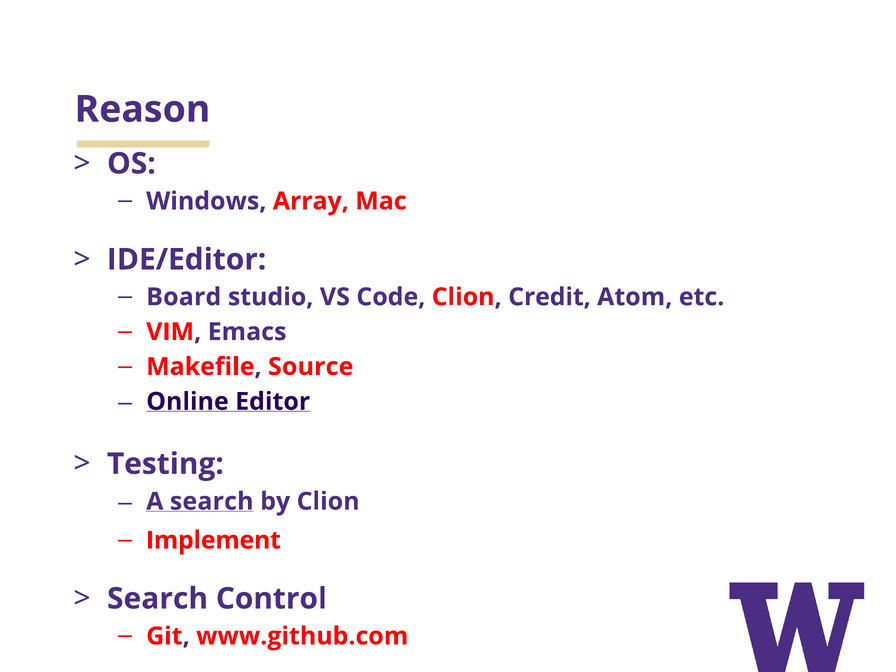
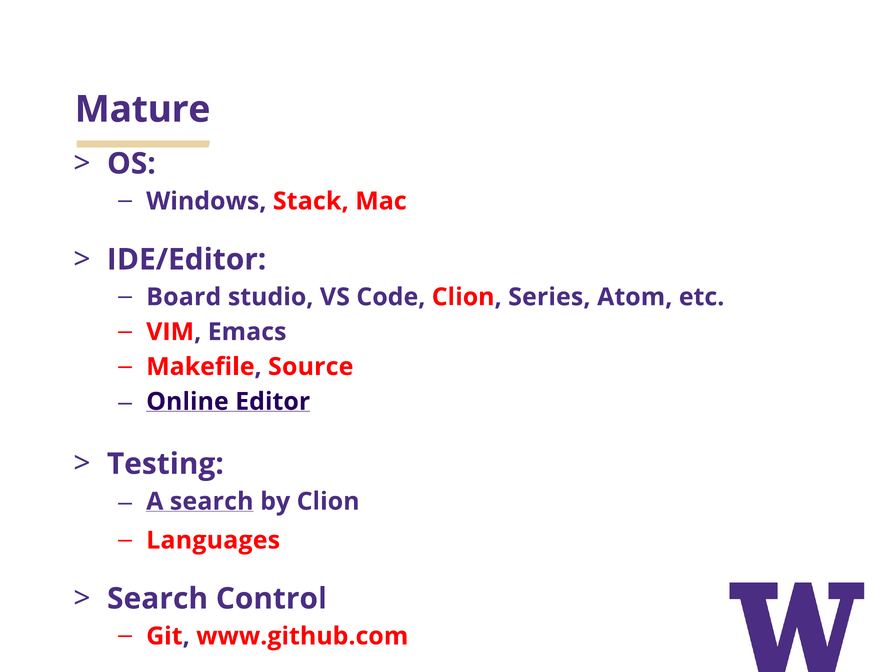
Reason: Reason -> Mature (143, 109)
Array: Array -> Stack (311, 201)
Credit: Credit -> Series (549, 297)
Implement: Implement -> Languages (213, 540)
